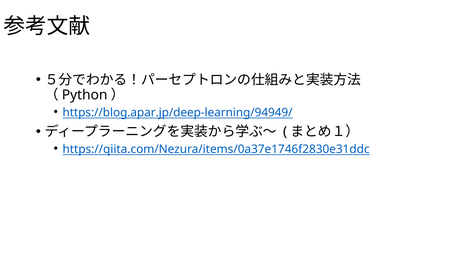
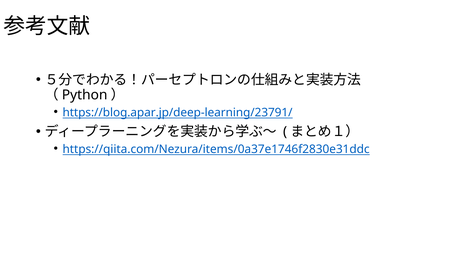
https://blog.apar.jp/deep-learning/94949/: https://blog.apar.jp/deep-learning/94949/ -> https://blog.apar.jp/deep-learning/23791/ (178, 112)
